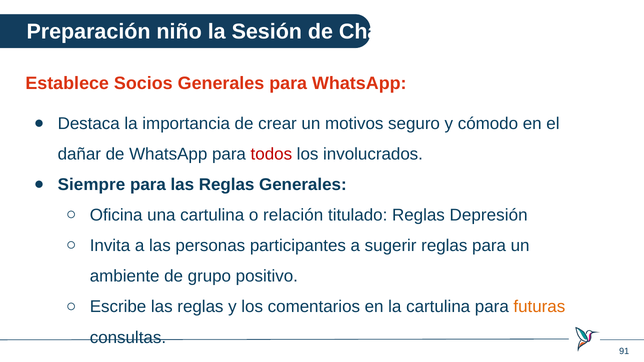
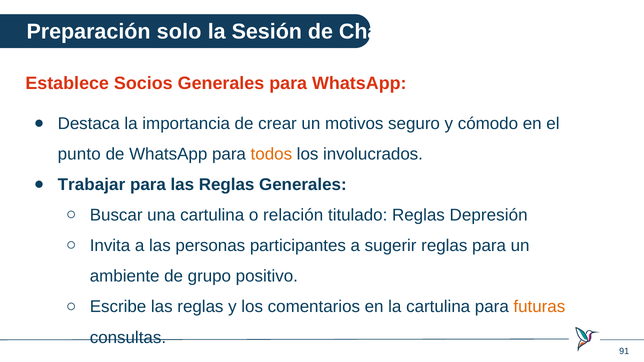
niño: niño -> solo (179, 32)
dañar: dañar -> punto (79, 154)
todos colour: red -> orange (271, 154)
Siempre: Siempre -> Trabajar (91, 185)
Oficina: Oficina -> Buscar (116, 215)
